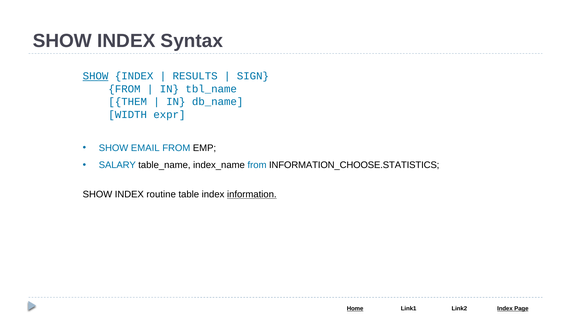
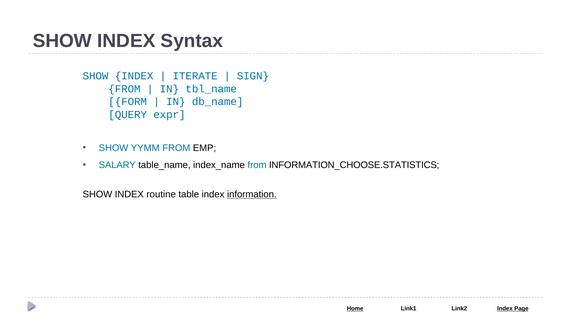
SHOW underline: present -> none (96, 76)
RESULTS: RESULTS -> ITERATE (195, 76)
THEM: THEM -> FORM (128, 102)
WIDTH: WIDTH -> QUERY (128, 115)
EMAIL: EMAIL -> YYMM (145, 148)
